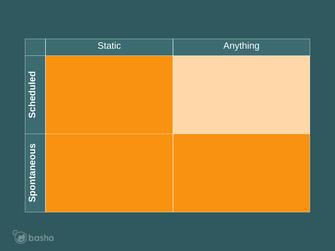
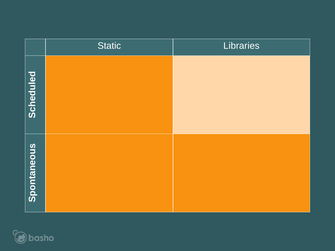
Anything: Anything -> Libraries (241, 46)
